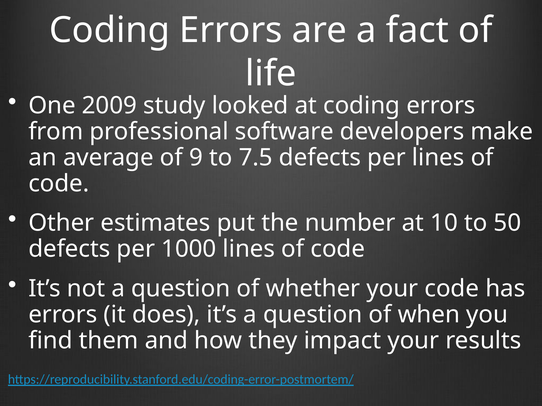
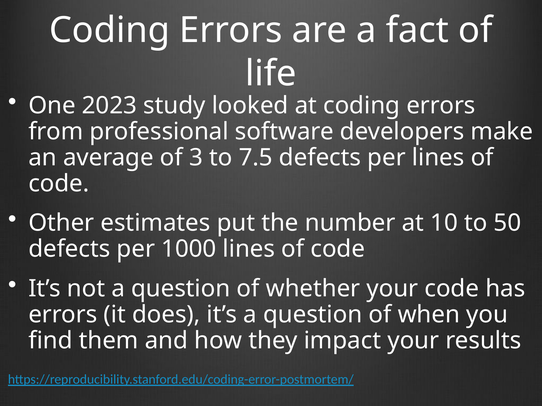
2009: 2009 -> 2023 (109, 106)
9: 9 -> 3 (196, 158)
